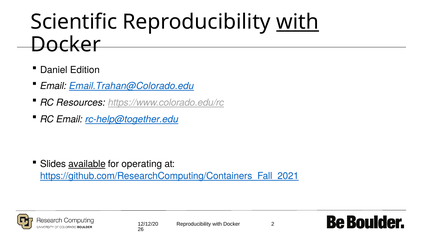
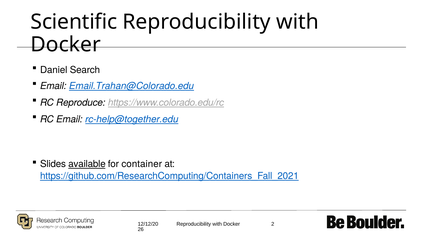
with underline: present -> none (298, 22)
Edition: Edition -> Search (85, 70)
Resources: Resources -> Reproduce (81, 103)
operating: operating -> container (142, 164)
